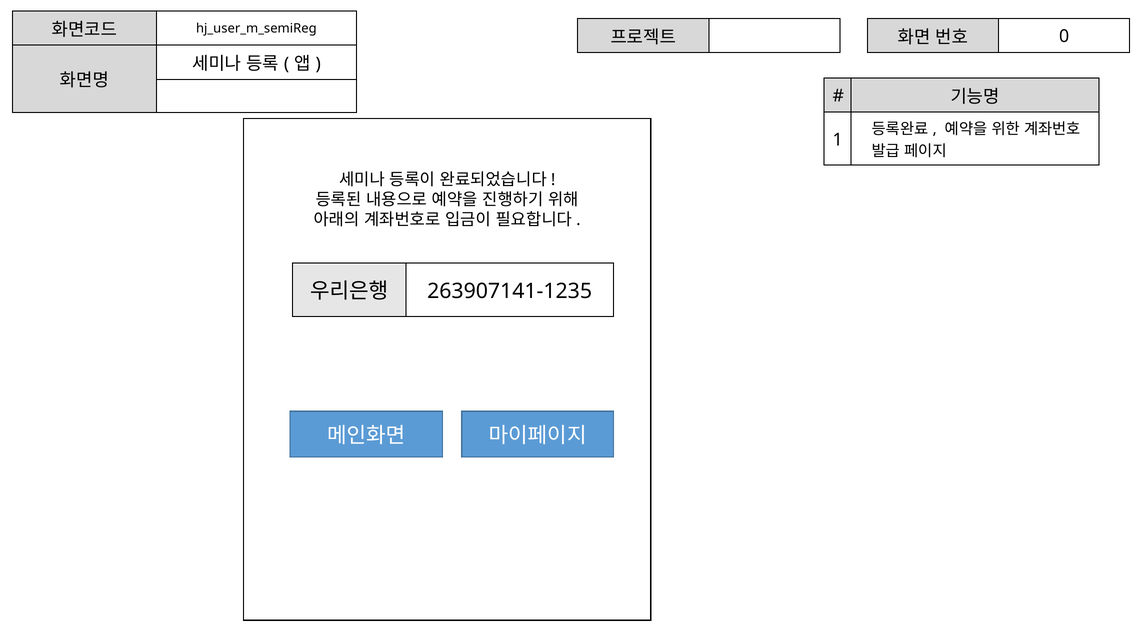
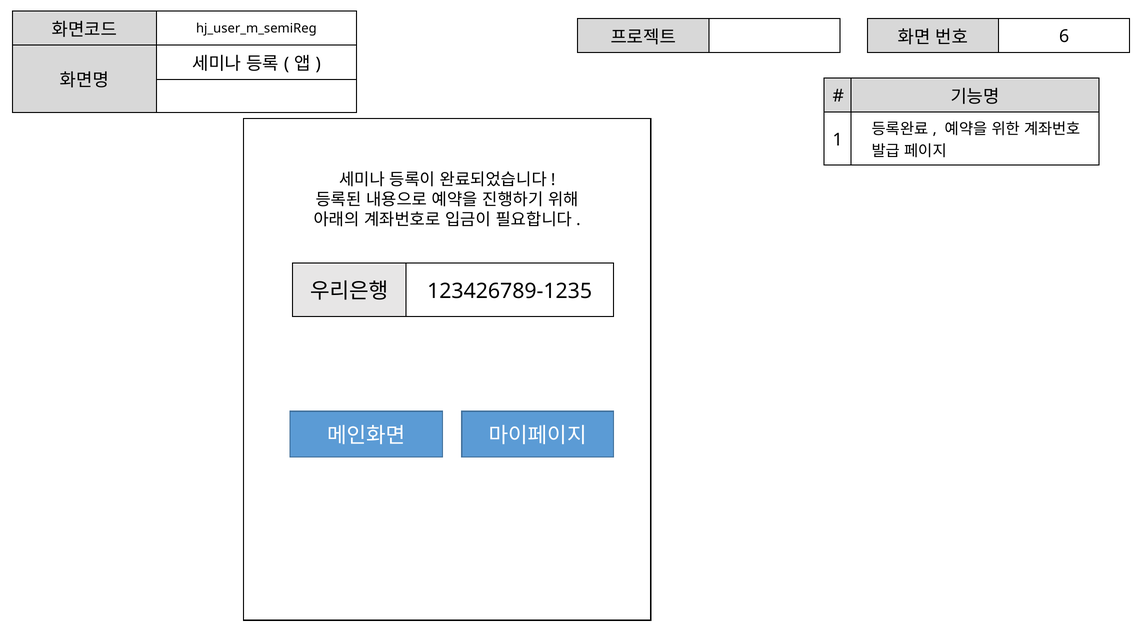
0: 0 -> 6 (1064, 37)
263907141-1235: 263907141-1235 -> 123426789-1235 (510, 291)
